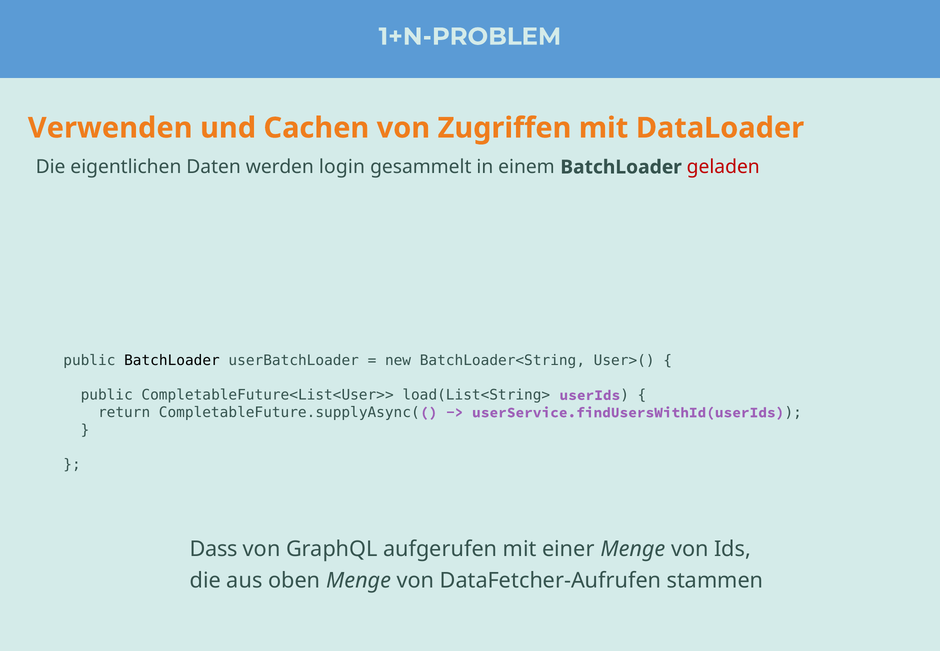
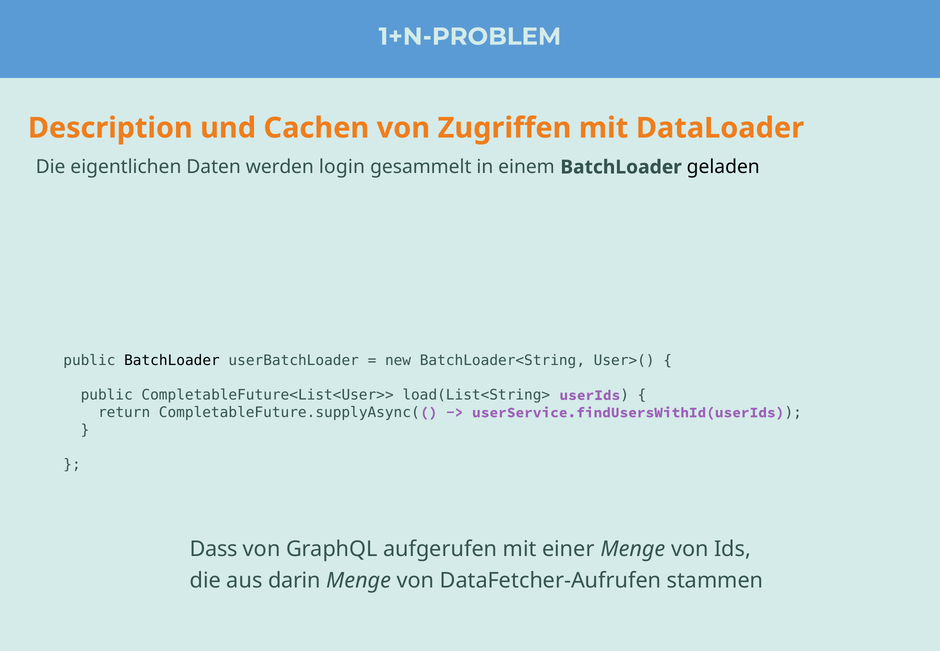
Verwenden: Verwenden -> Description (110, 128)
geladen colour: red -> black (723, 167)
oben: oben -> darin (294, 580)
